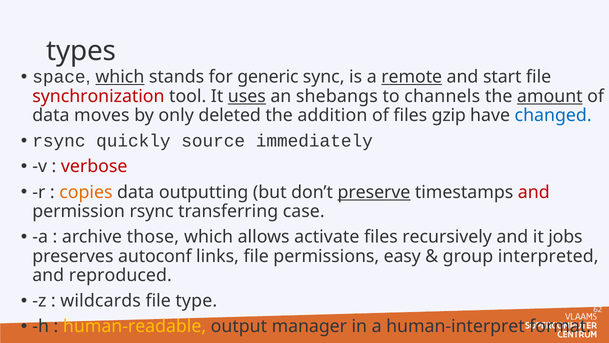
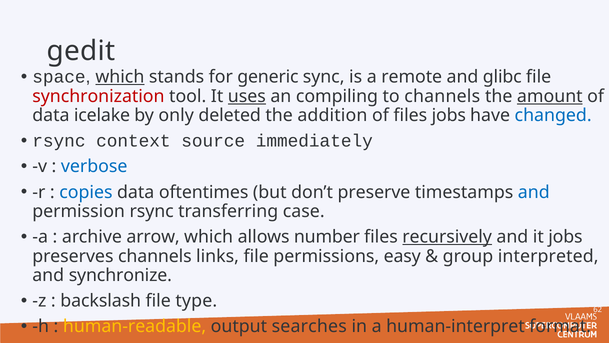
types: types -> gedit (81, 51)
remote underline: present -> none (412, 77)
start: start -> glibc (502, 77)
shebangs: shebangs -> compiling (337, 96)
moves: moves -> icelake (102, 115)
files gzip: gzip -> jobs (449, 115)
quickly: quickly -> context (133, 141)
verbose colour: red -> blue (94, 166)
copies colour: orange -> blue (86, 192)
outputting: outputting -> oftentimes (204, 192)
preserve underline: present -> none (374, 192)
and colour: red -> blue (534, 192)
those: those -> arrow (153, 237)
activate: activate -> number (327, 237)
recursively underline: none -> present (447, 237)
preserves autoconf: autoconf -> channels (155, 256)
reproduced: reproduced -> synchronize (120, 275)
wildcards: wildcards -> backslash (101, 301)
manager: manager -> searches (309, 326)
